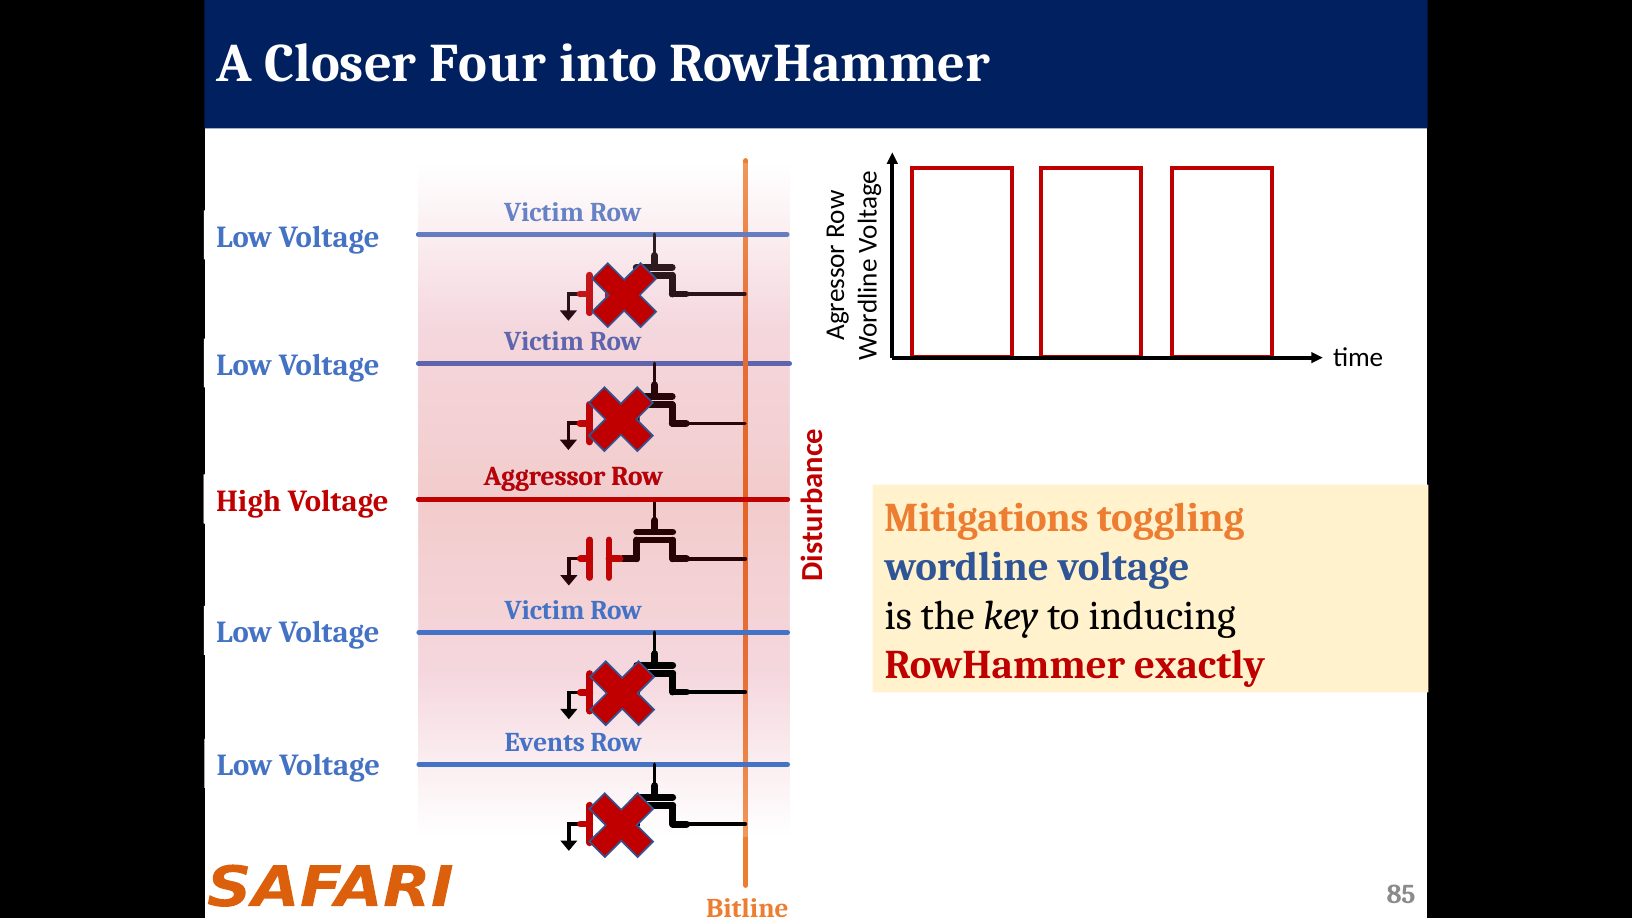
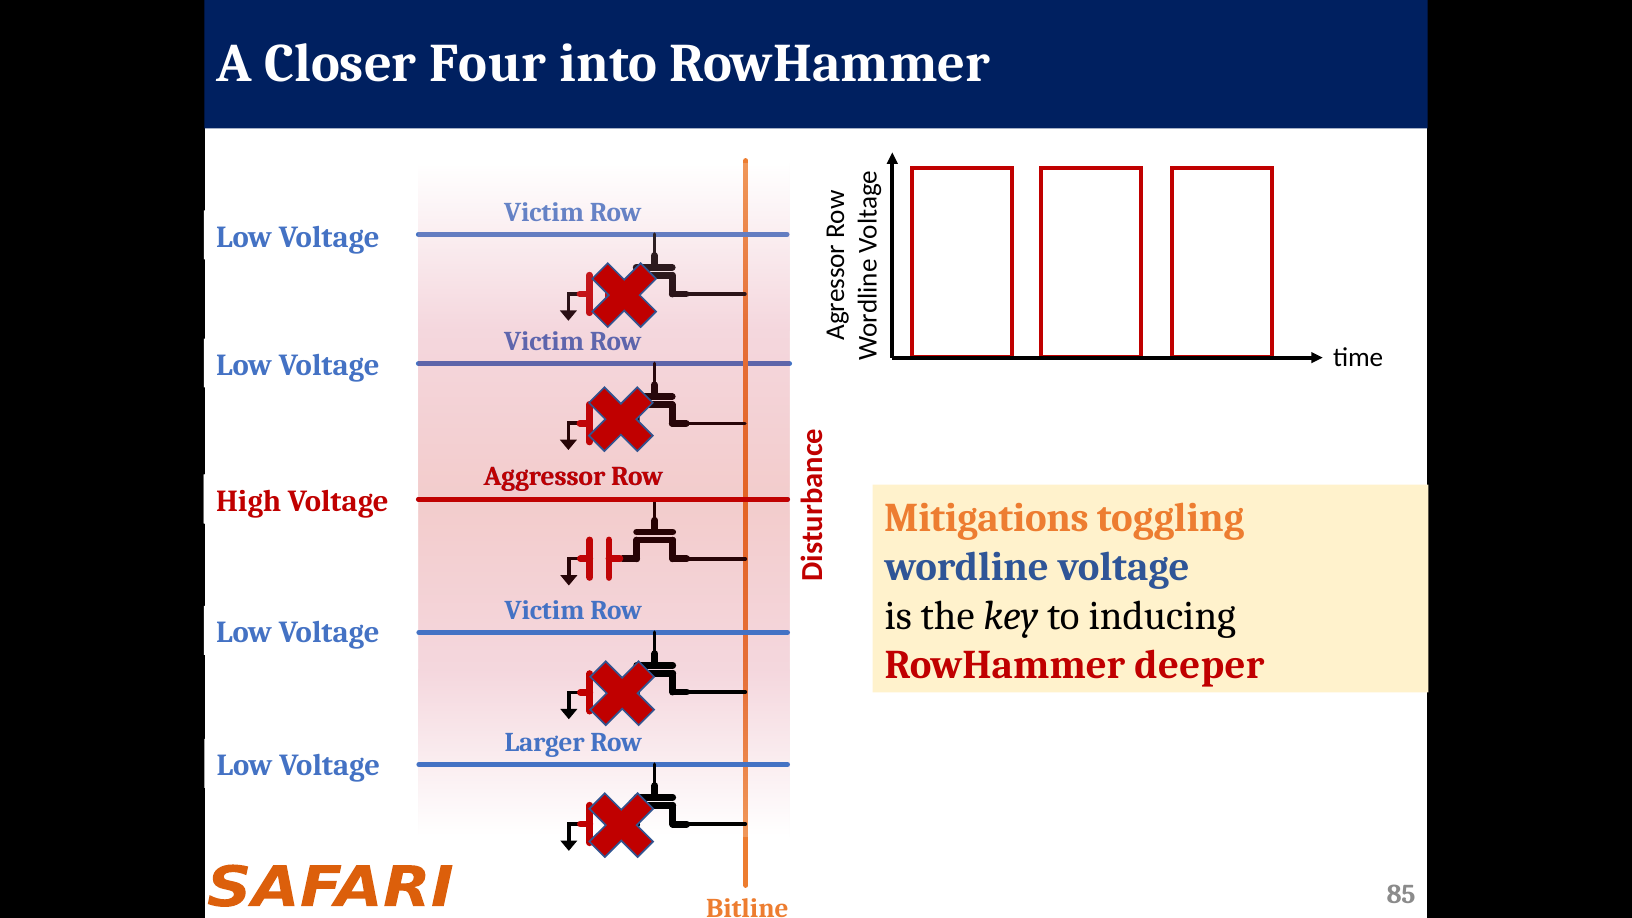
exactly: exactly -> deeper (1199, 665)
Events: Events -> Larger (545, 742)
